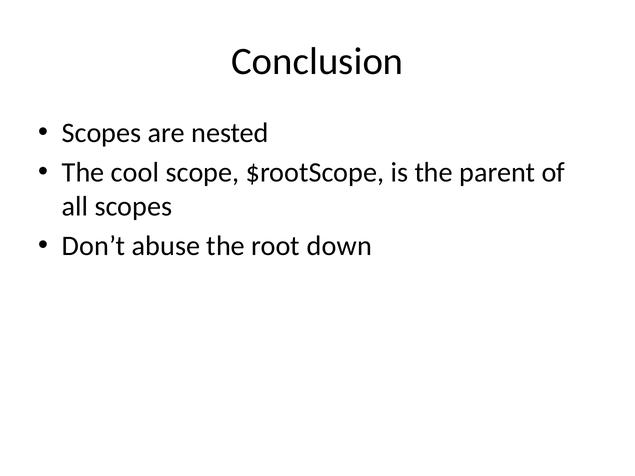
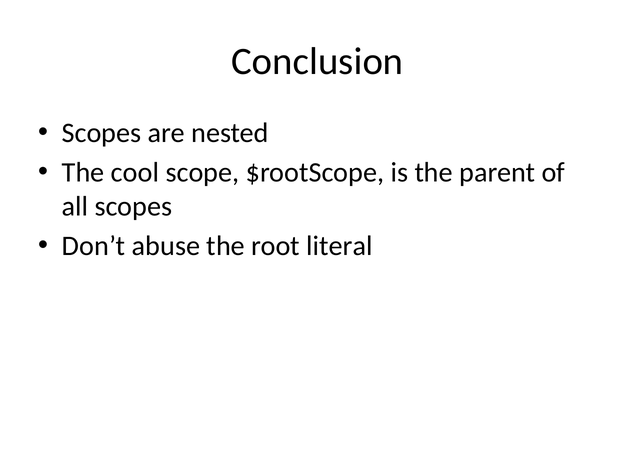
down: down -> literal (339, 246)
